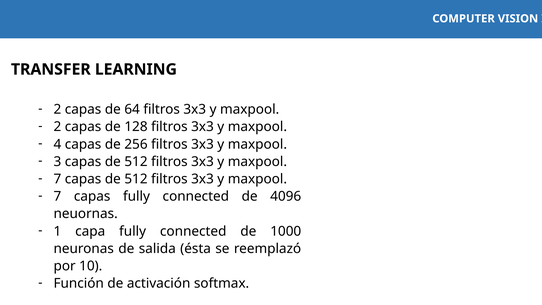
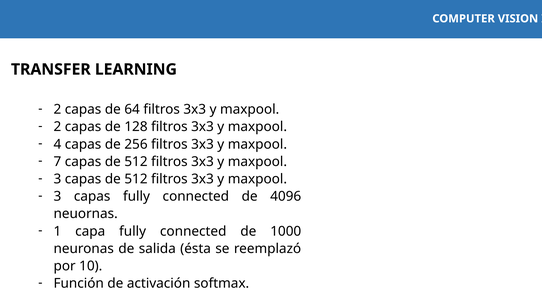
3: 3 -> 7 (57, 162)
7: 7 -> 3 (57, 179)
7: 7 -> 3 (57, 196)
